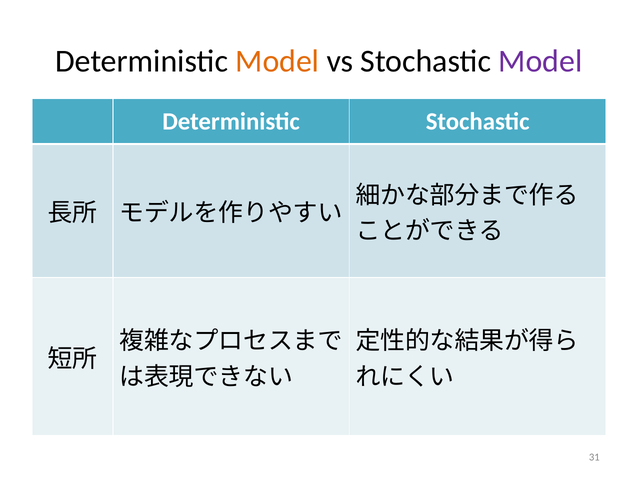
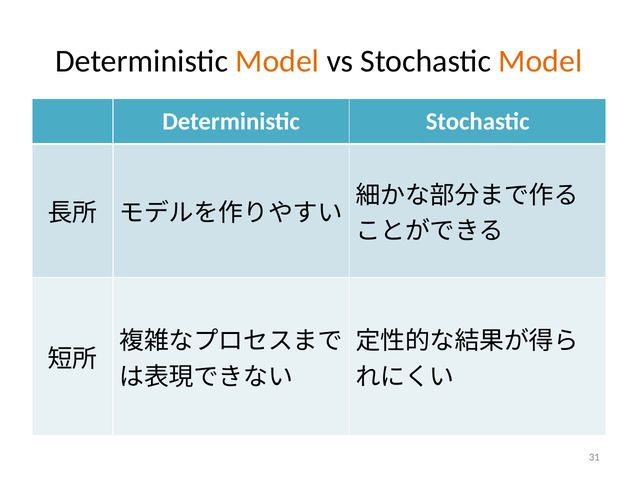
Model colour: purple -> orange (540, 61)
